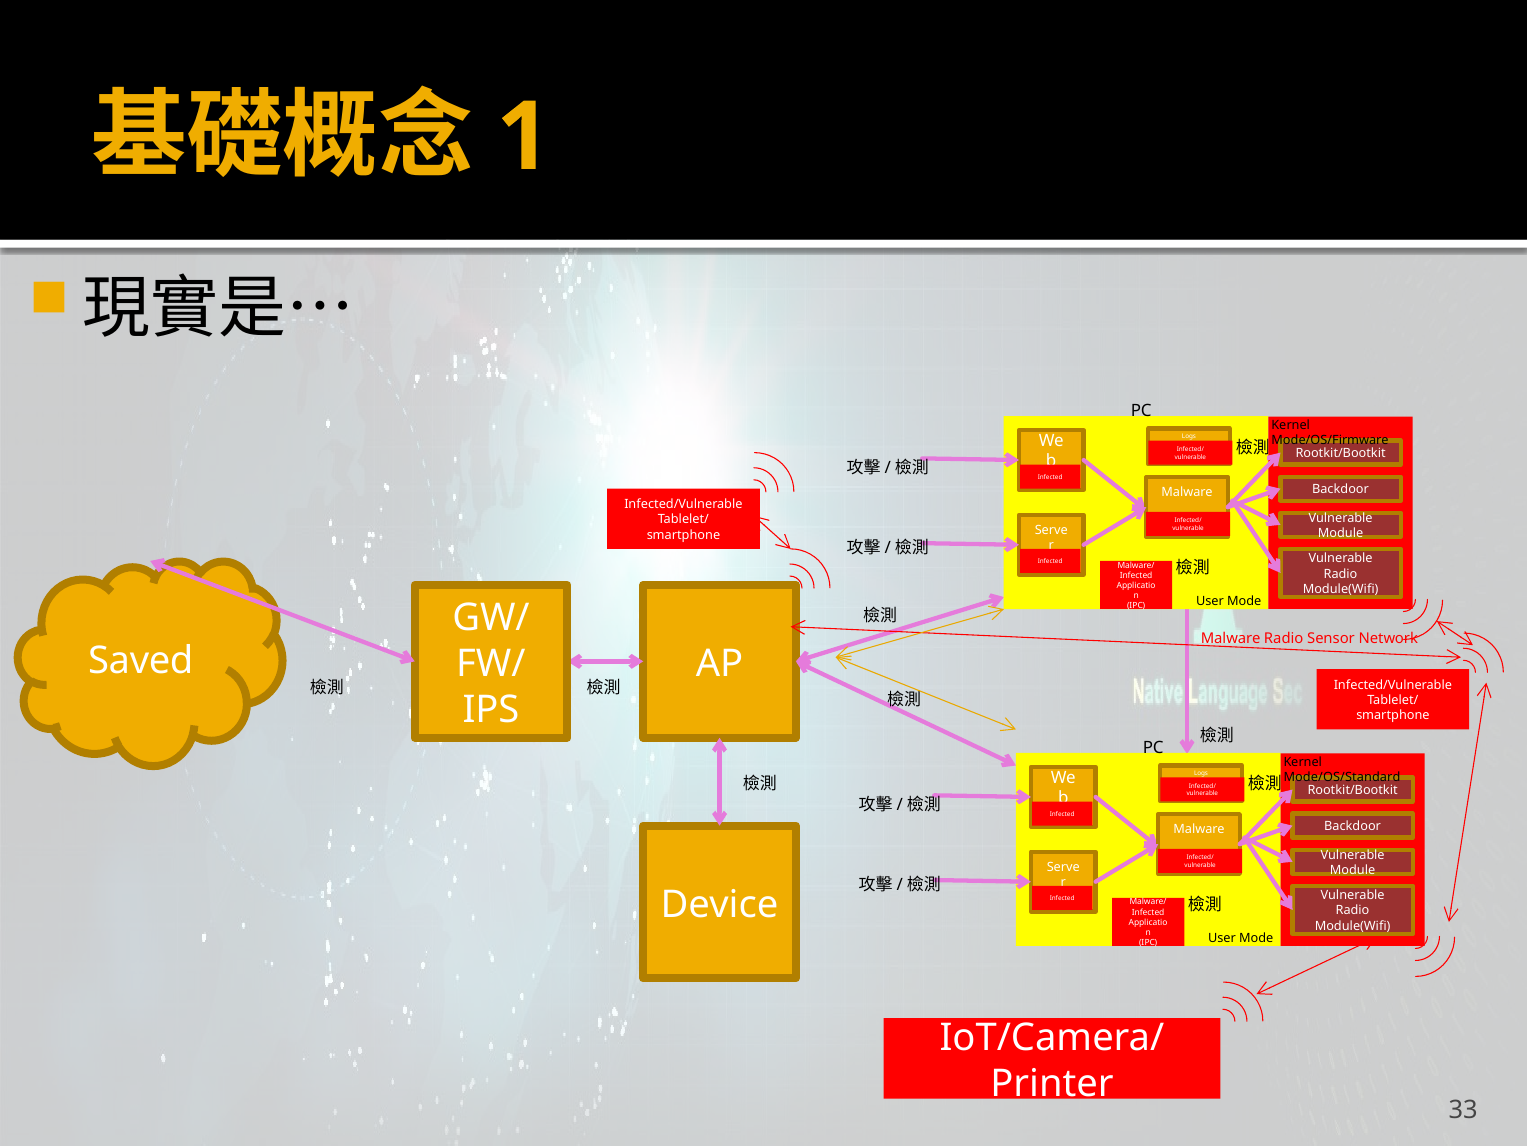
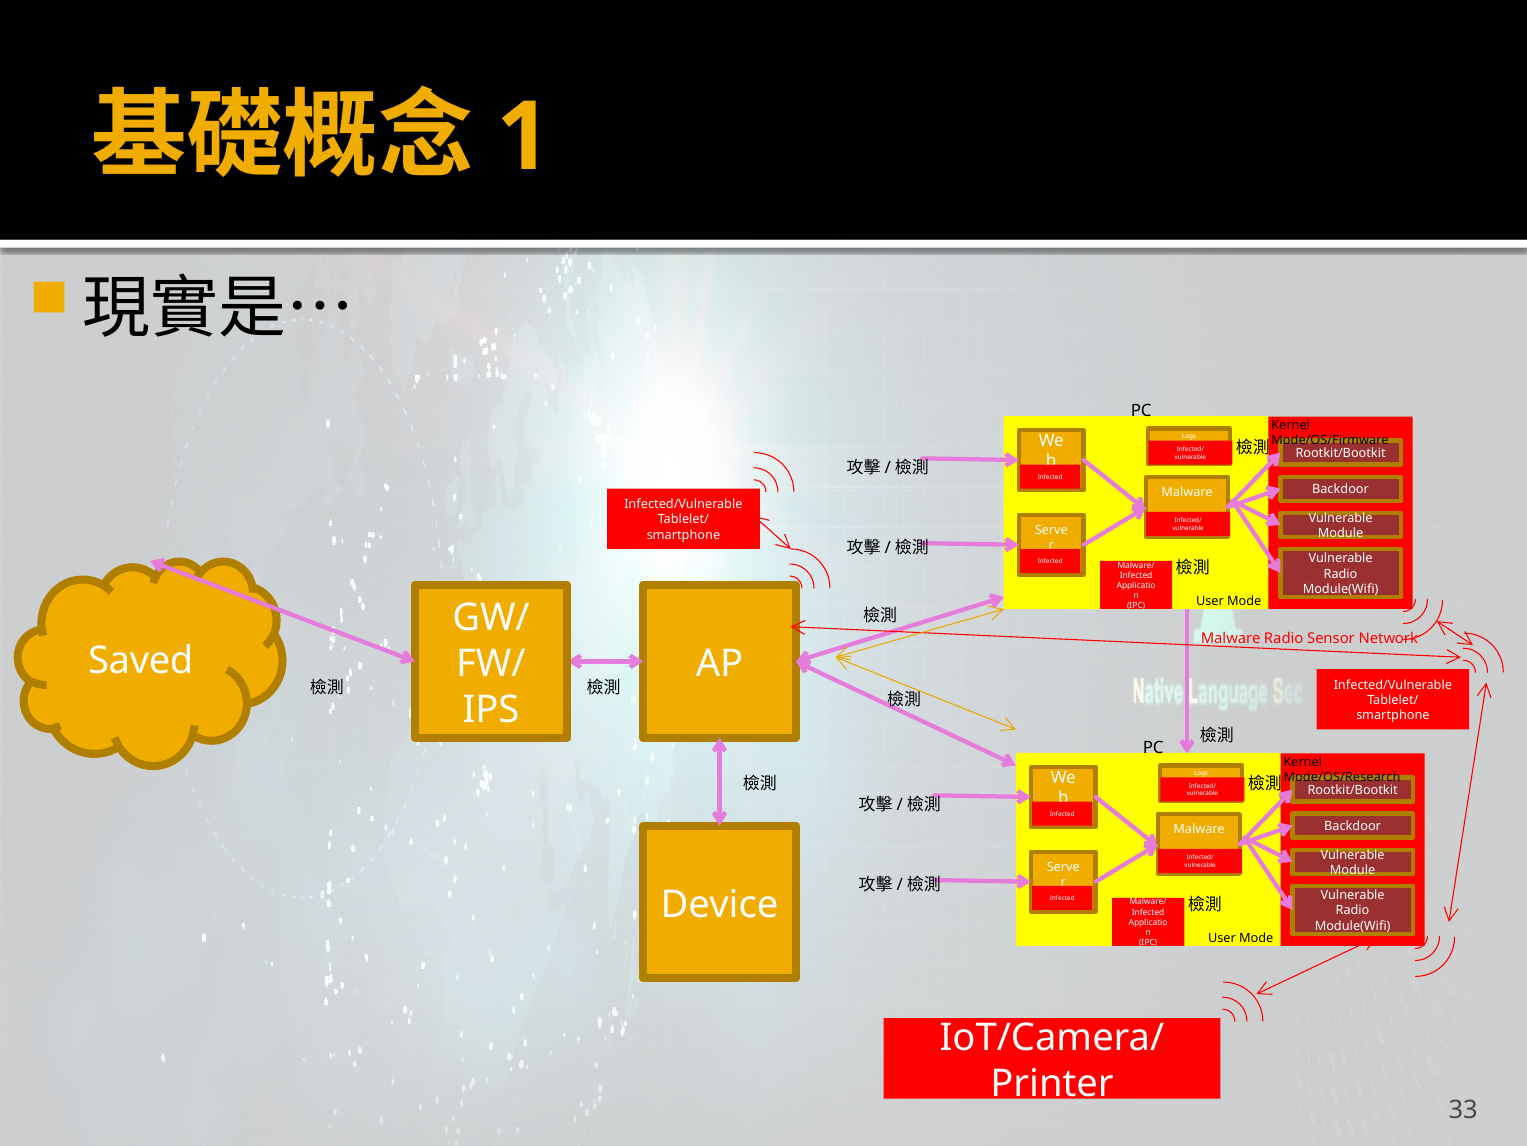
Mode/OS/Standard: Mode/OS/Standard -> Mode/OS/Research (1342, 777)
